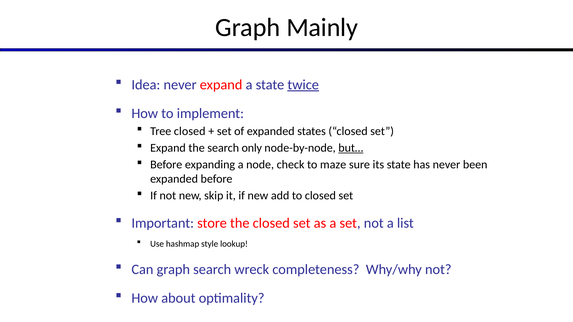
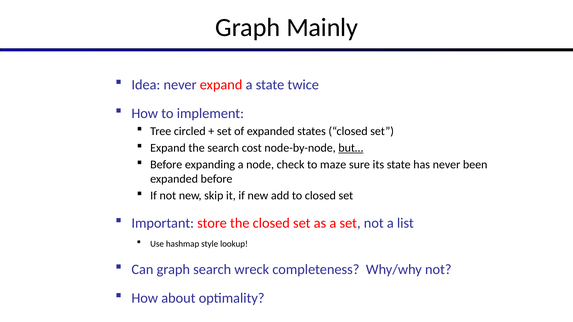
twice underline: present -> none (303, 85)
Tree closed: closed -> circled (190, 131)
only: only -> cost (252, 148)
